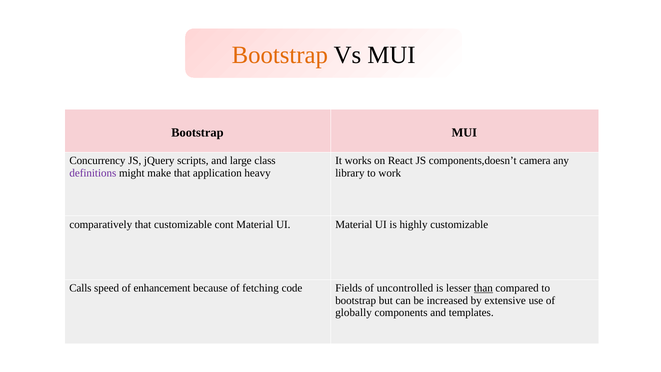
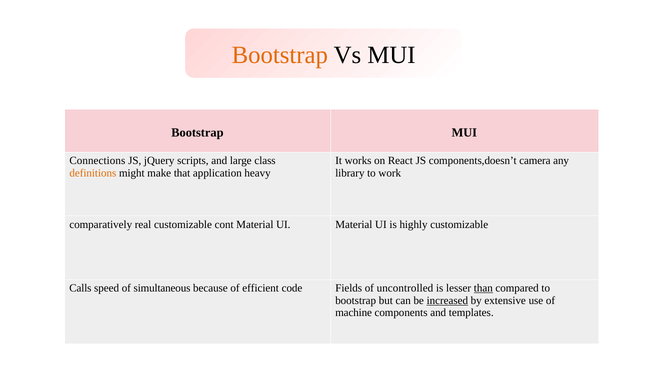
Concurrency: Concurrency -> Connections (97, 161)
definitions colour: purple -> orange (93, 173)
comparatively that: that -> real (143, 224)
enhancement: enhancement -> simultaneous (162, 288)
fetching: fetching -> efficient (261, 288)
increased underline: none -> present (447, 300)
globally: globally -> machine (354, 312)
